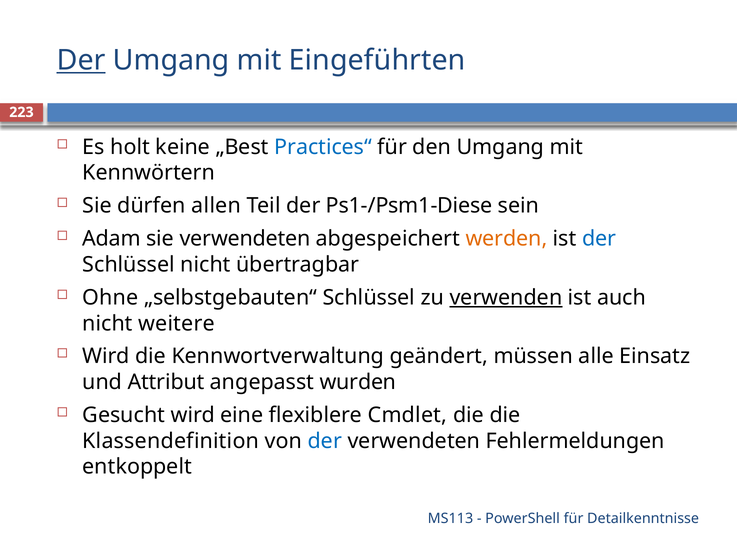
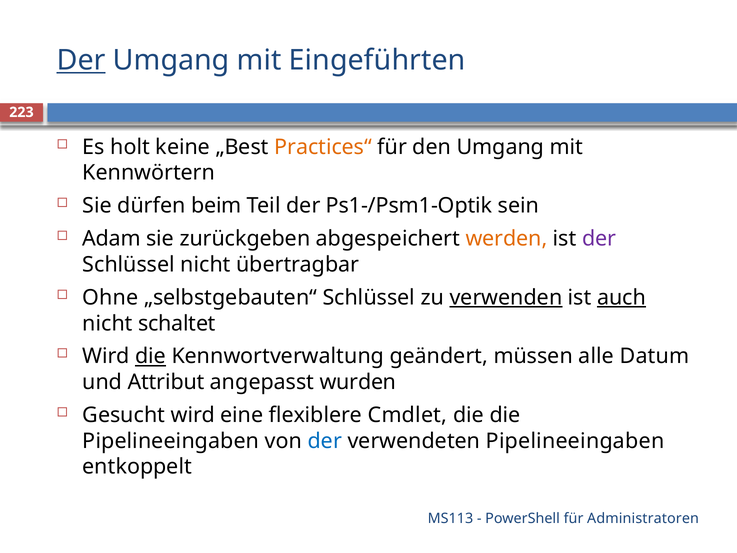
Practices“ colour: blue -> orange (323, 147)
allen: allen -> beim (216, 206)
Ps1-/Psm1-Diese: Ps1-/Psm1-Diese -> Ps1-/Psm1-Optik (409, 206)
sie verwendeten: verwendeten -> zurückgeben (245, 239)
der colour: blue -> purple (599, 239)
auch underline: none -> present (622, 297)
weitere: weitere -> schaltet (177, 323)
die underline: none -> present (151, 356)
Einsatz: Einsatz -> Datum (655, 356)
Klassendefinition: Klassendefinition -> Pipelineeingaben (171, 441)
verwendeten Fehlermeldungen: Fehlermeldungen -> Pipelineeingaben (575, 441)
Detailkenntnisse: Detailkenntnisse -> Administratoren (643, 518)
